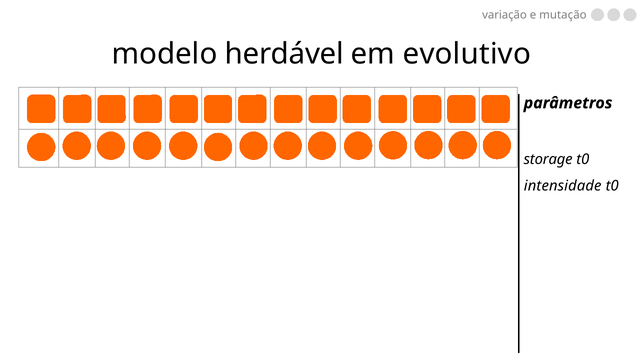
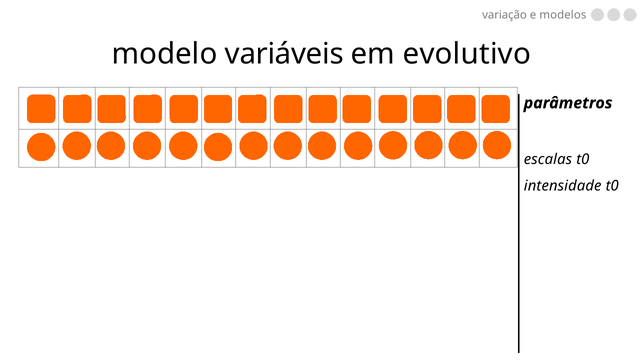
mutação: mutação -> modelos (563, 15)
herdável: herdável -> variáveis (284, 54)
storage: storage -> escalas (548, 159)
